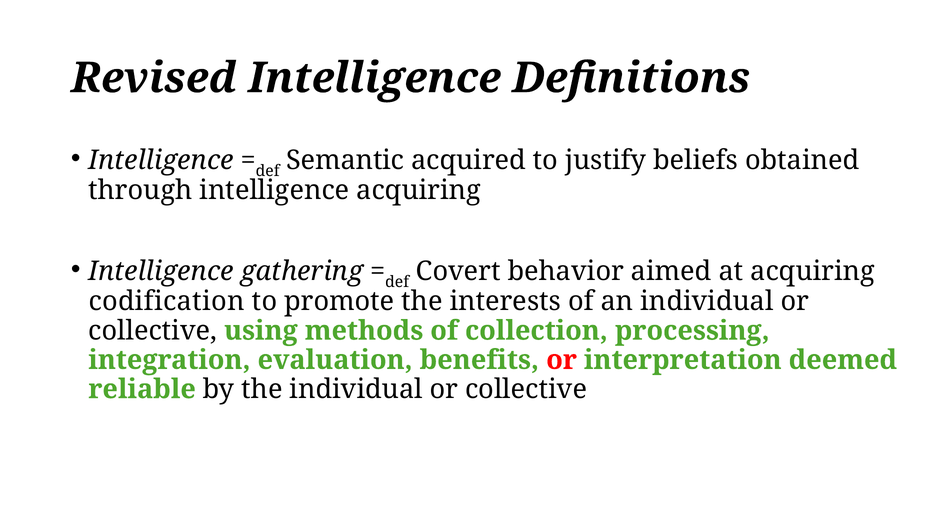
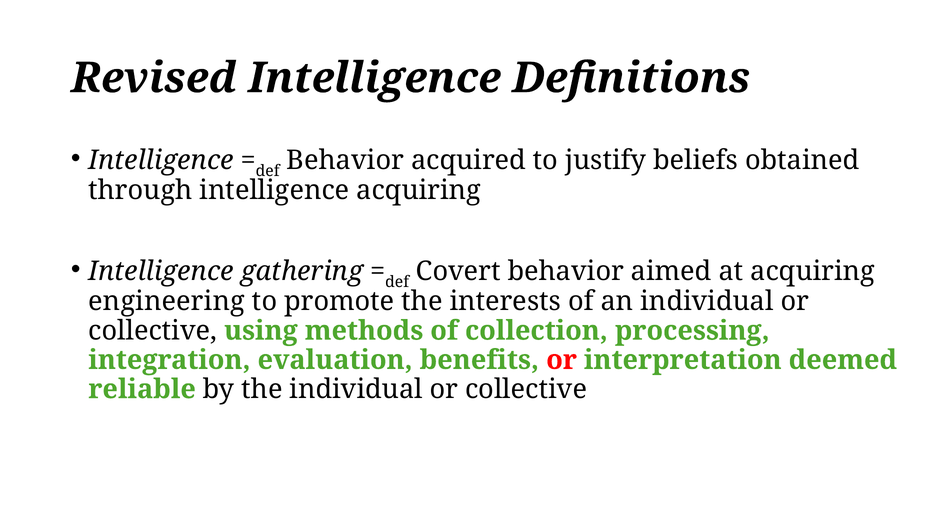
Semantic: Semantic -> Behavior (345, 160)
codification: codification -> engineering (167, 302)
